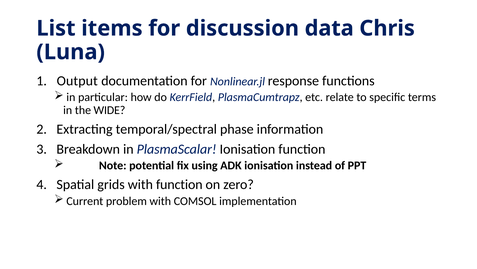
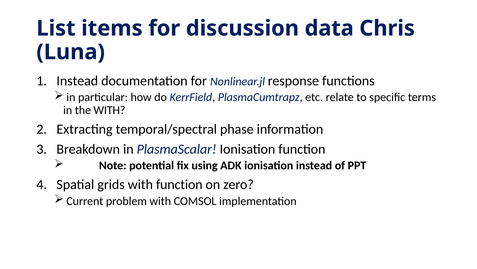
Output: Output -> Instead (77, 81)
the WIDE: WIDE -> WITH (109, 110)
